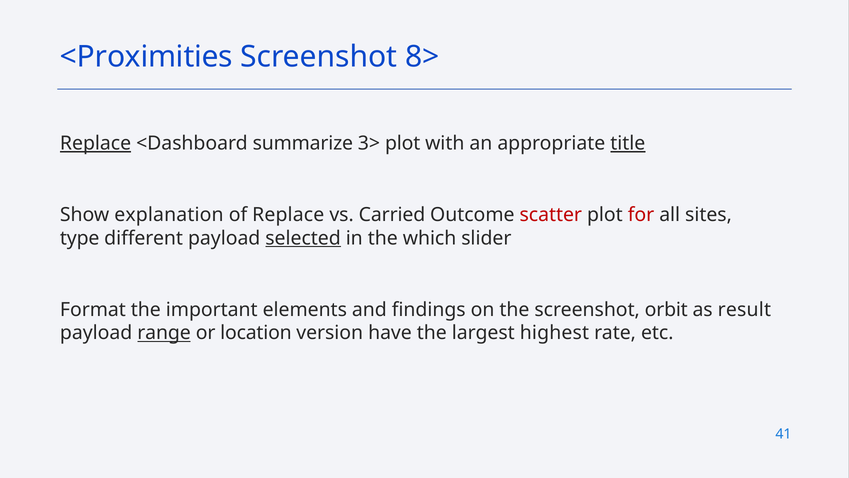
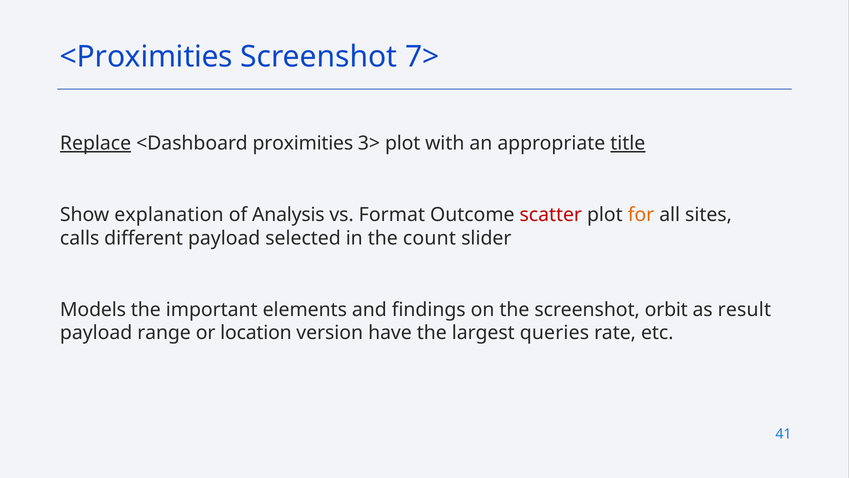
8>: 8> -> 7> (422, 57)
summarize: summarize -> proximities (303, 143)
of Replace: Replace -> Analysis (288, 215)
Carried: Carried -> Format (392, 215)
for colour: red -> orange (641, 215)
type: type -> calls (80, 238)
selected underline: present -> none (303, 238)
which: which -> count (429, 238)
Format: Format -> Models (93, 309)
range underline: present -> none (164, 333)
highest: highest -> queries (554, 333)
